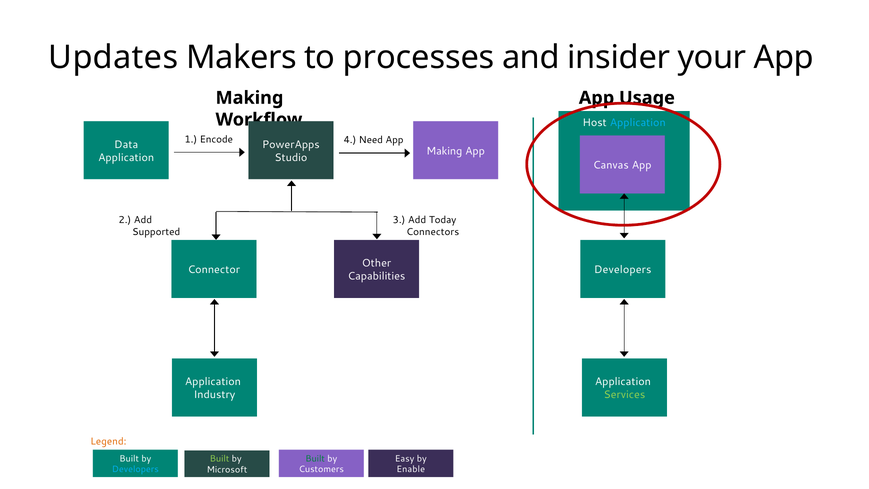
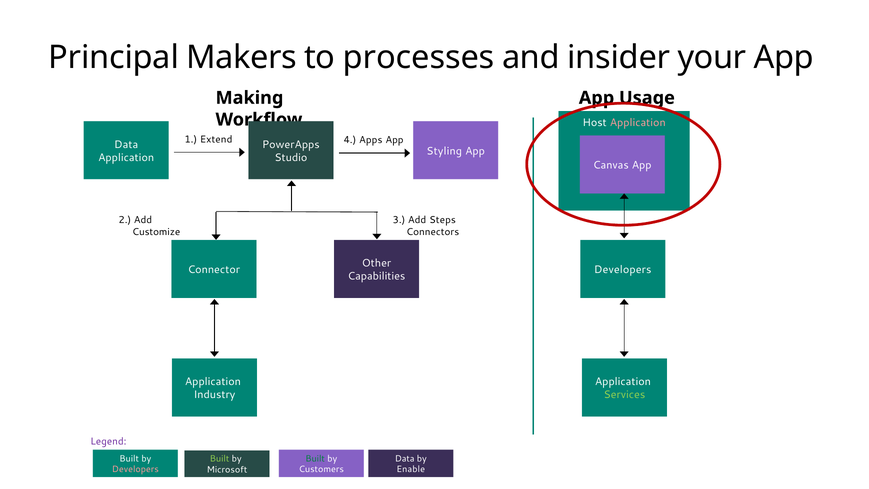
Updates: Updates -> Principal (114, 58)
Application colour: light blue -> pink (638, 123)
Encode: Encode -> Extend (216, 139)
Need: Need -> Apps (371, 140)
Making: Making -> Styling (444, 151)
Today: Today -> Steps (443, 220)
Supported: Supported -> Customize (156, 232)
Legend colour: orange -> purple (108, 441)
Easy: Easy -> Data (405, 458)
Developers colour: light blue -> pink (135, 469)
